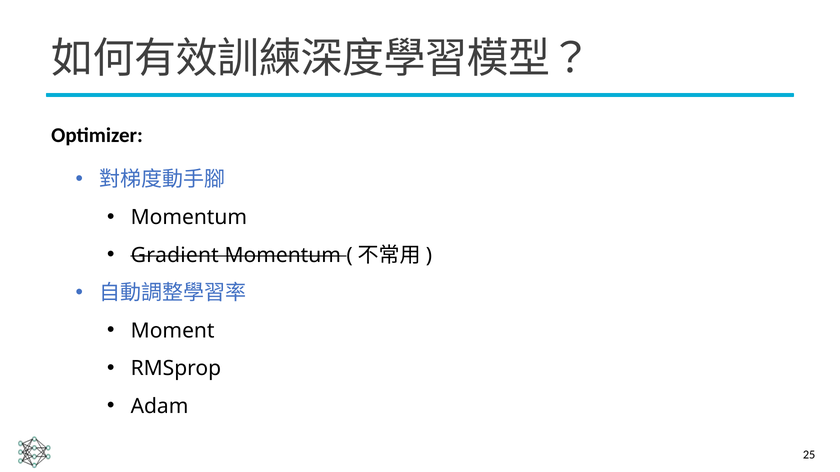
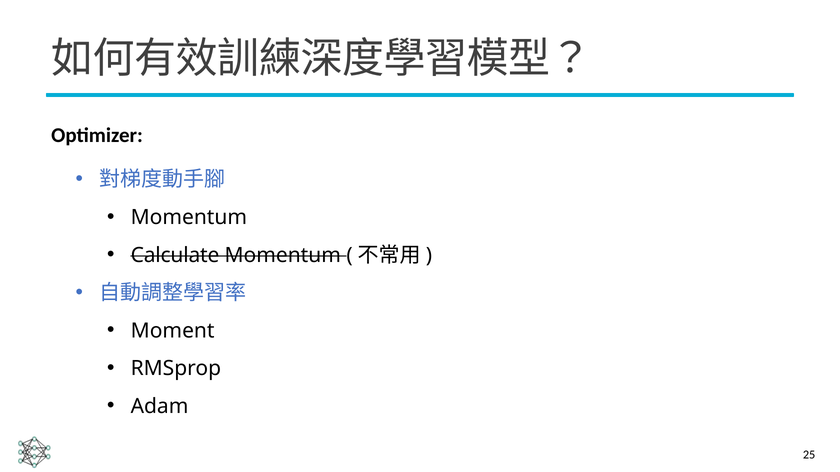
Gradient: Gradient -> Calculate (175, 255)
